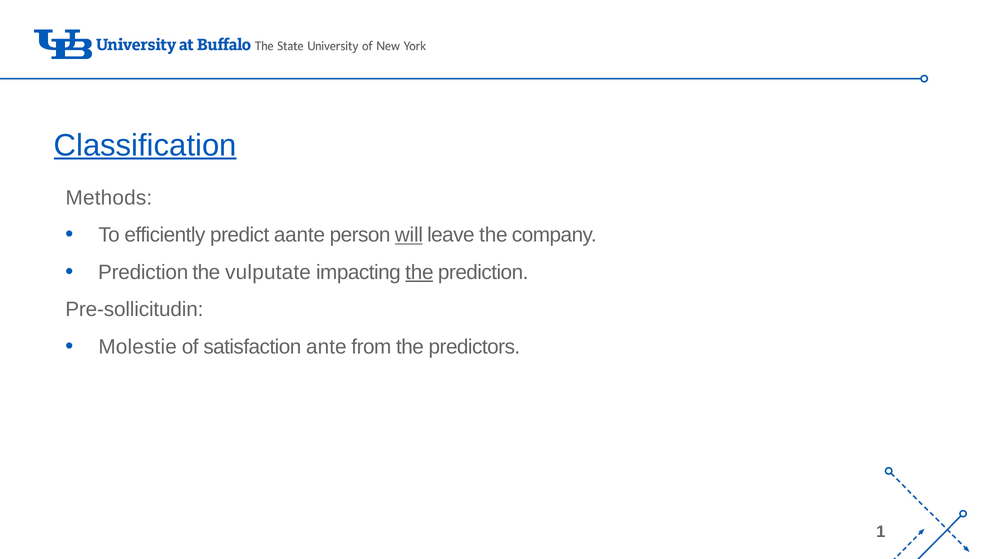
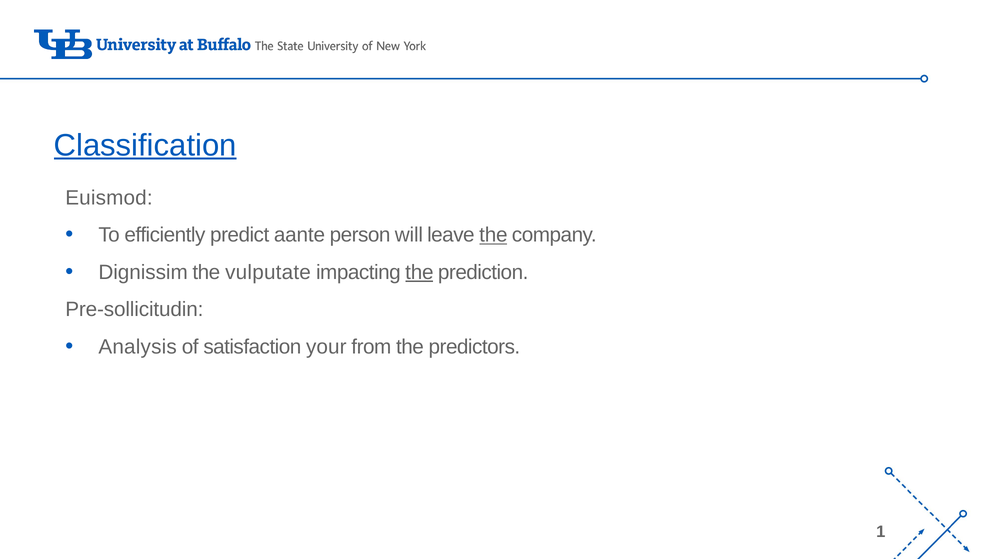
Methods: Methods -> Euismod (109, 198)
will underline: present -> none (409, 235)
the underline: none -> present (493, 235)
Prediction: Prediction -> Dignissim (143, 272)
Molestie: Molestie -> Analysis (138, 347)
ante: ante -> your (326, 347)
